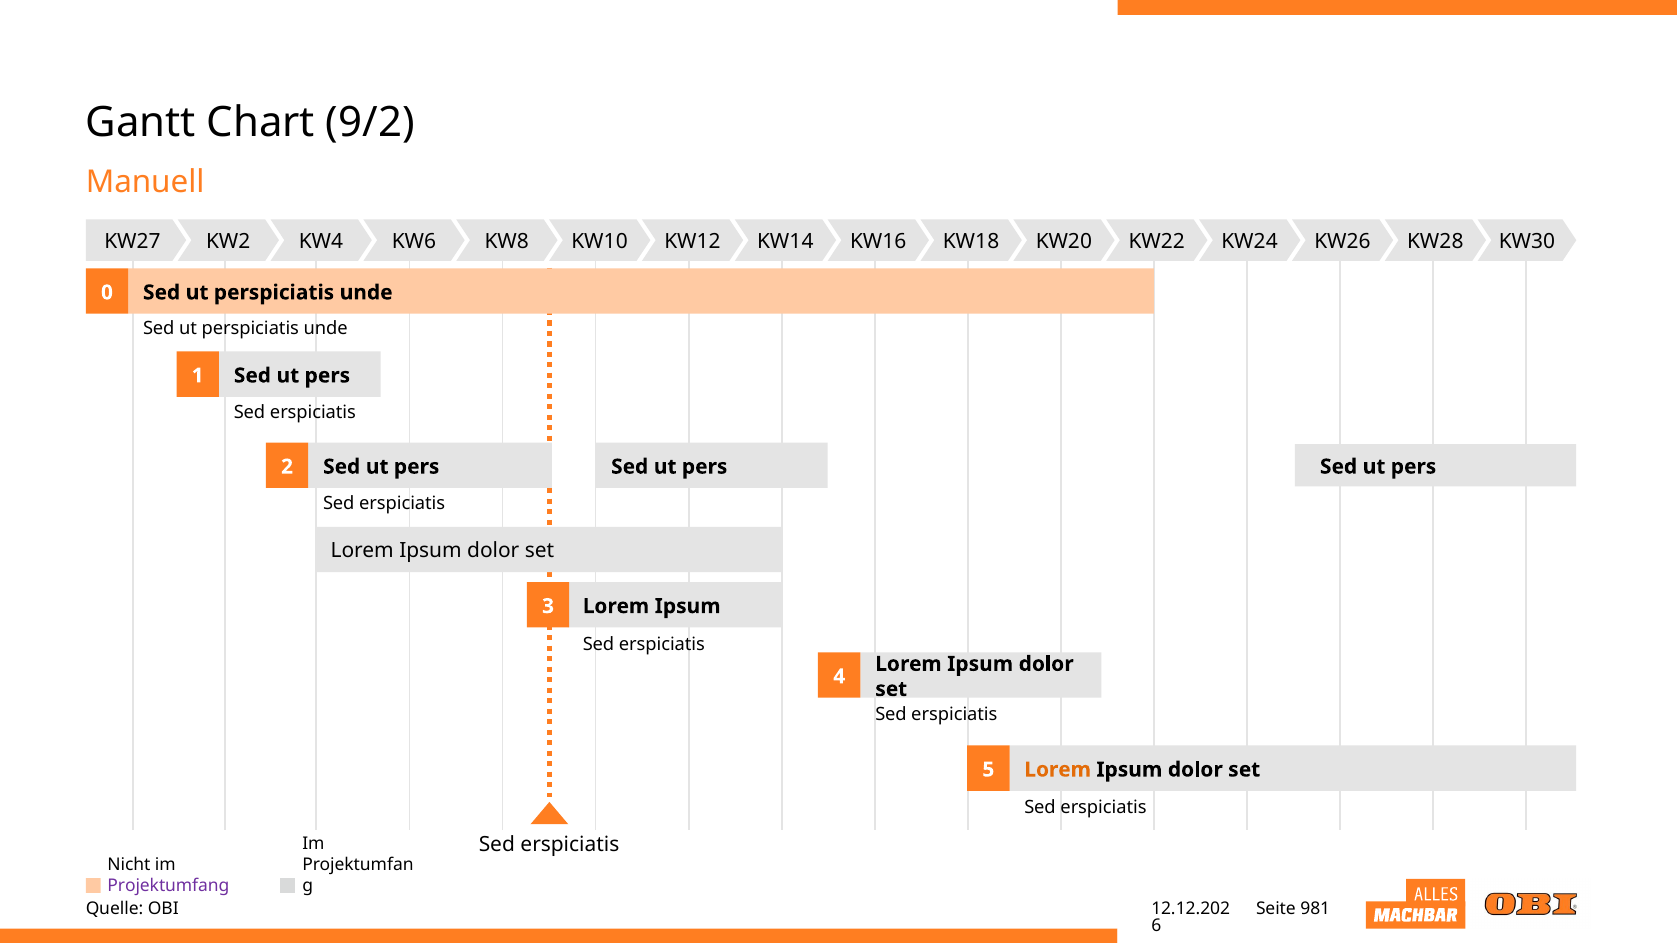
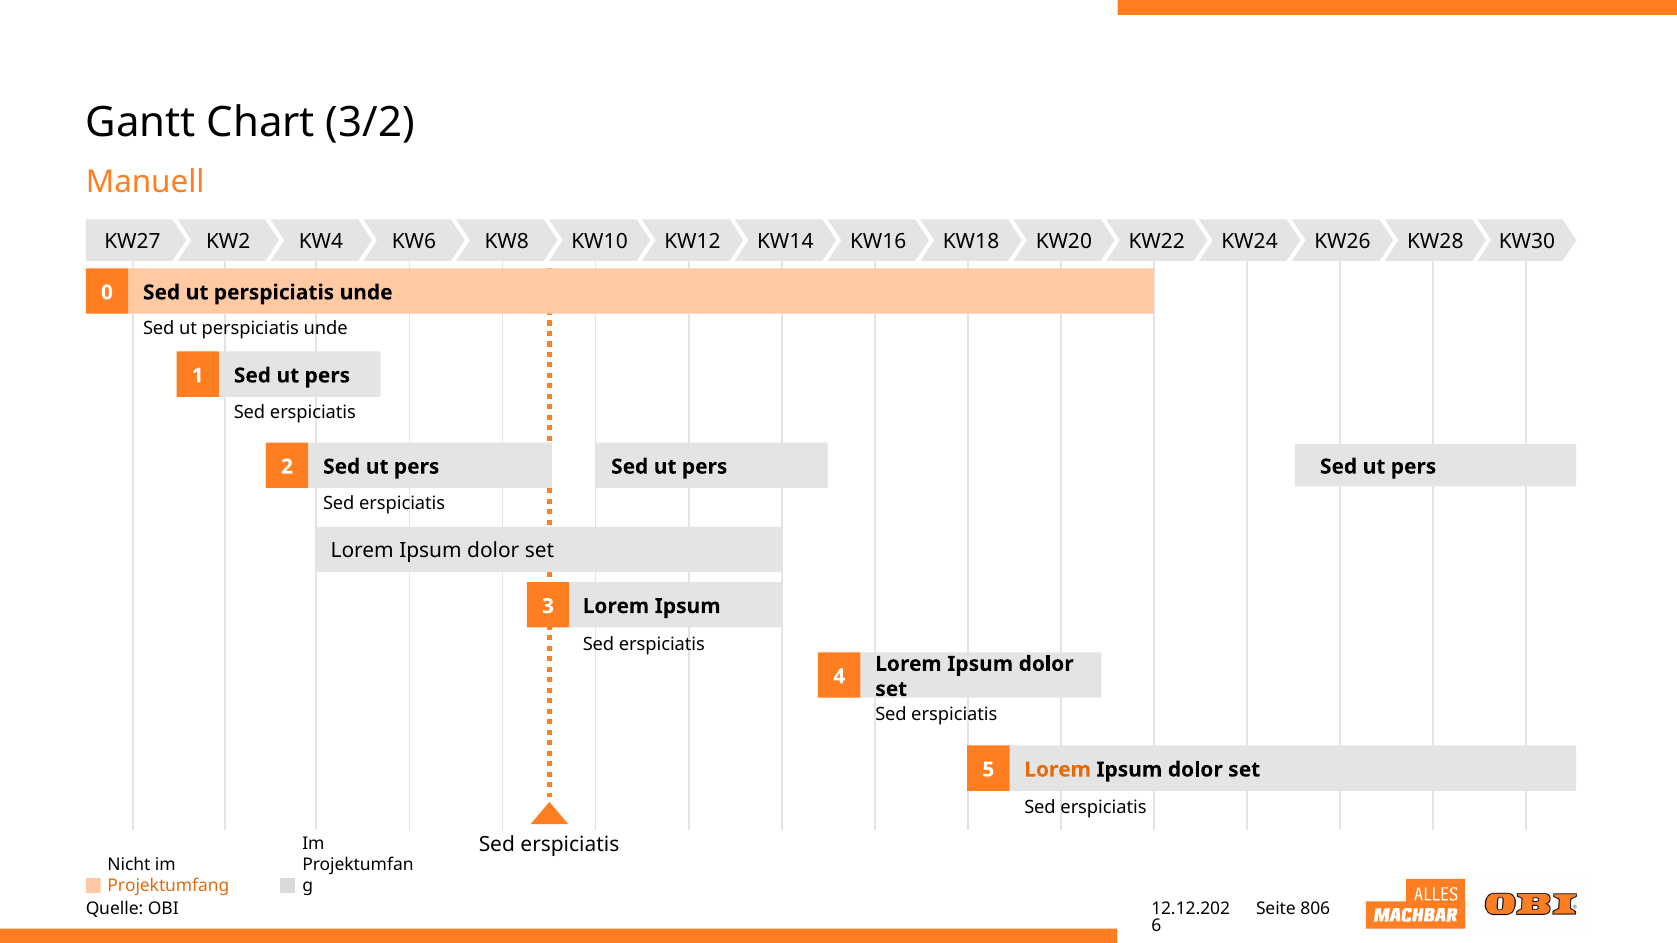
9/2: 9/2 -> 3/2 (370, 123)
Projektumfang colour: purple -> orange (168, 886)
981: 981 -> 806 (1315, 909)
